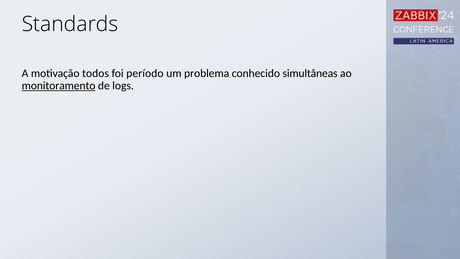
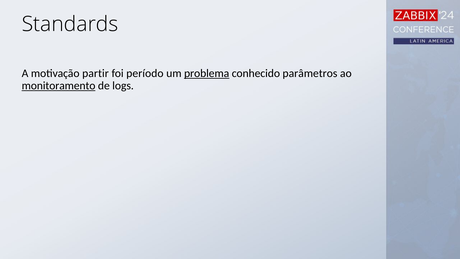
todos: todos -> partir (95, 73)
problema underline: none -> present (207, 73)
simultâneas: simultâneas -> parâmetros (310, 73)
